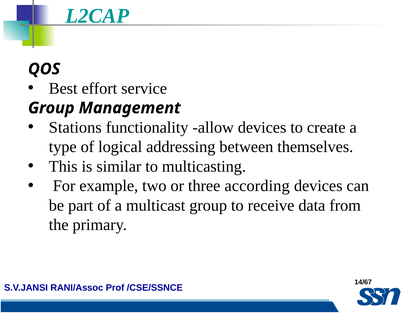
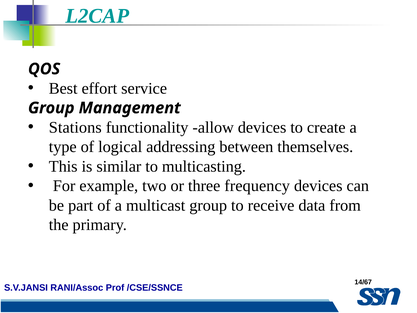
according: according -> frequency (257, 186)
